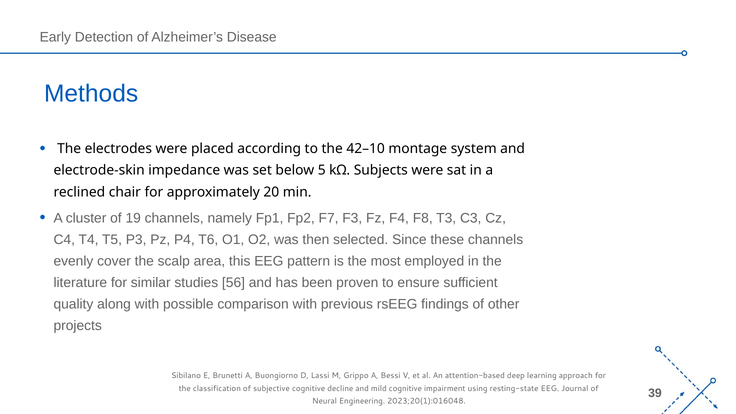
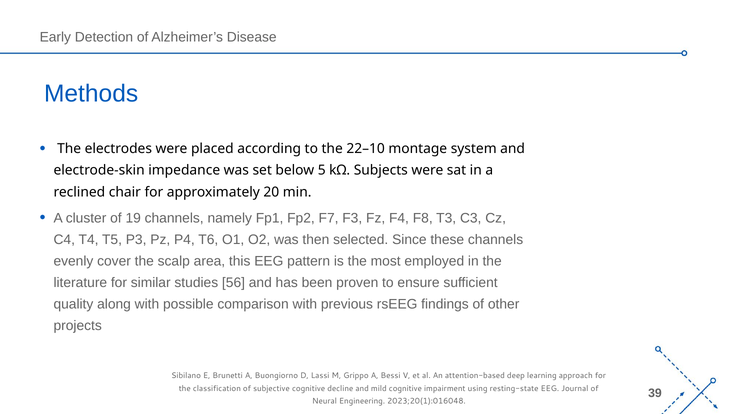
42–10: 42–10 -> 22–10 (366, 149)
